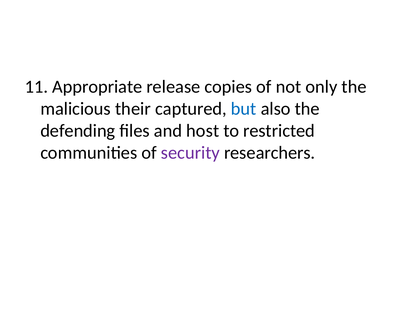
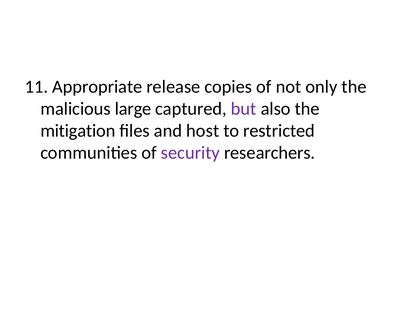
their: their -> large (133, 109)
but colour: blue -> purple (244, 109)
defending: defending -> mitigation (78, 131)
